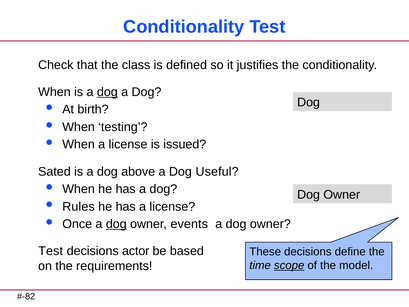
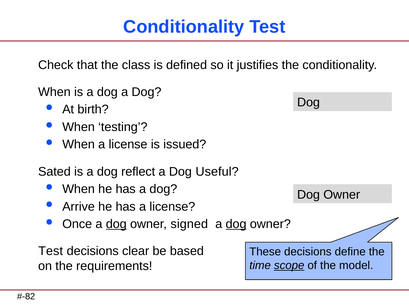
dog underline: present -> none (107, 92)
above: above -> reflect (138, 171)
Rules: Rules -> Arrive (79, 206)
events: events -> signed (189, 224)
dog underline: none -> present (236, 224)
actor: actor -> clear (136, 251)
